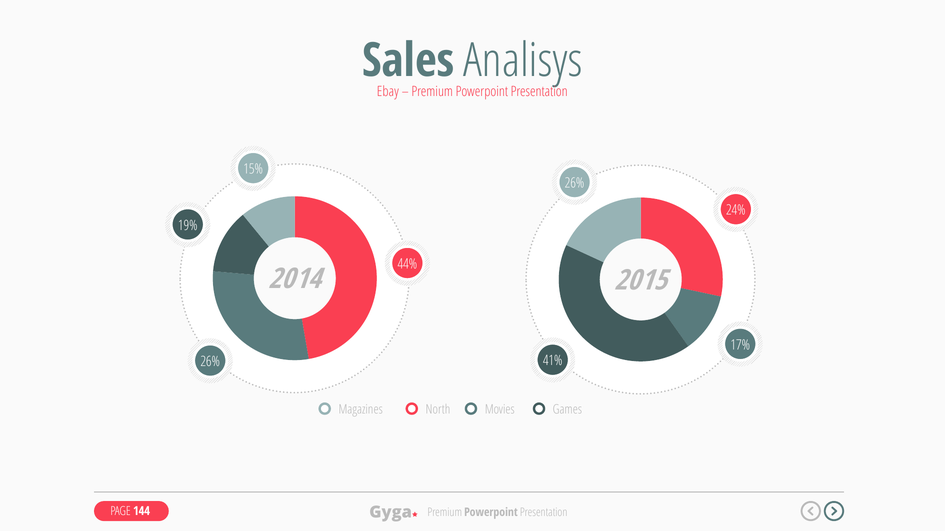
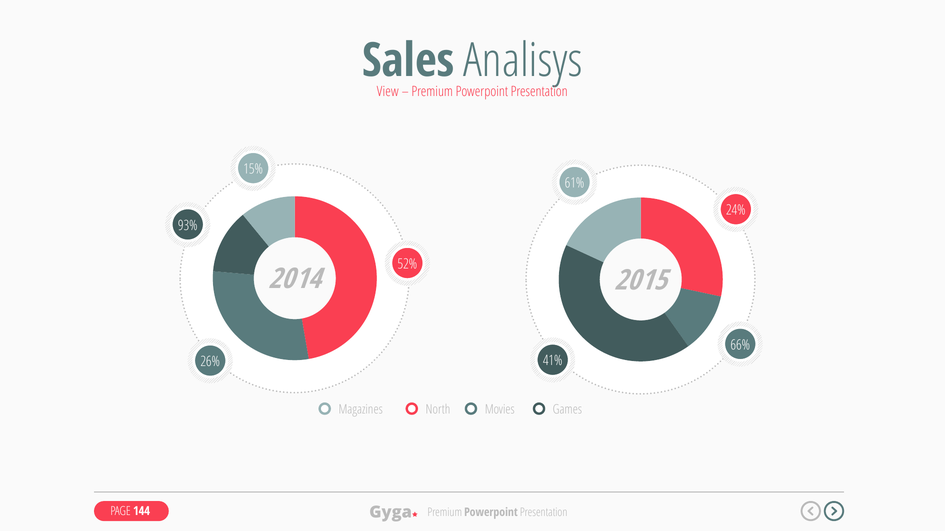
Ebay: Ebay -> View (388, 92)
26%: 26% -> 61% (575, 183)
19%: 19% -> 93% (188, 226)
44%: 44% -> 52% (407, 264)
17%: 17% -> 66% (740, 345)
